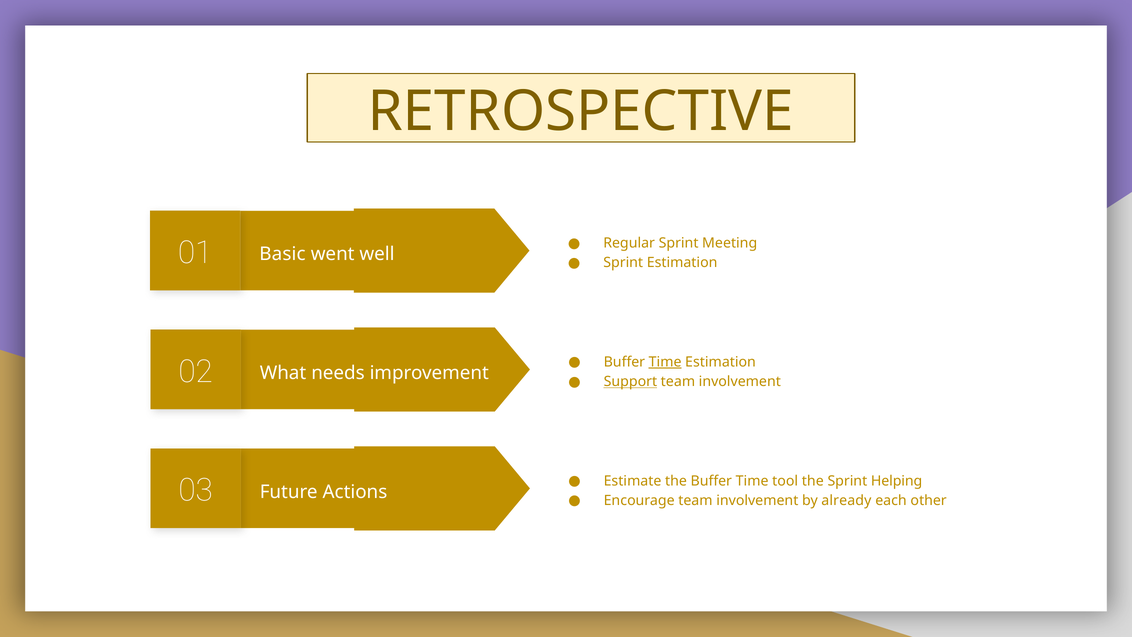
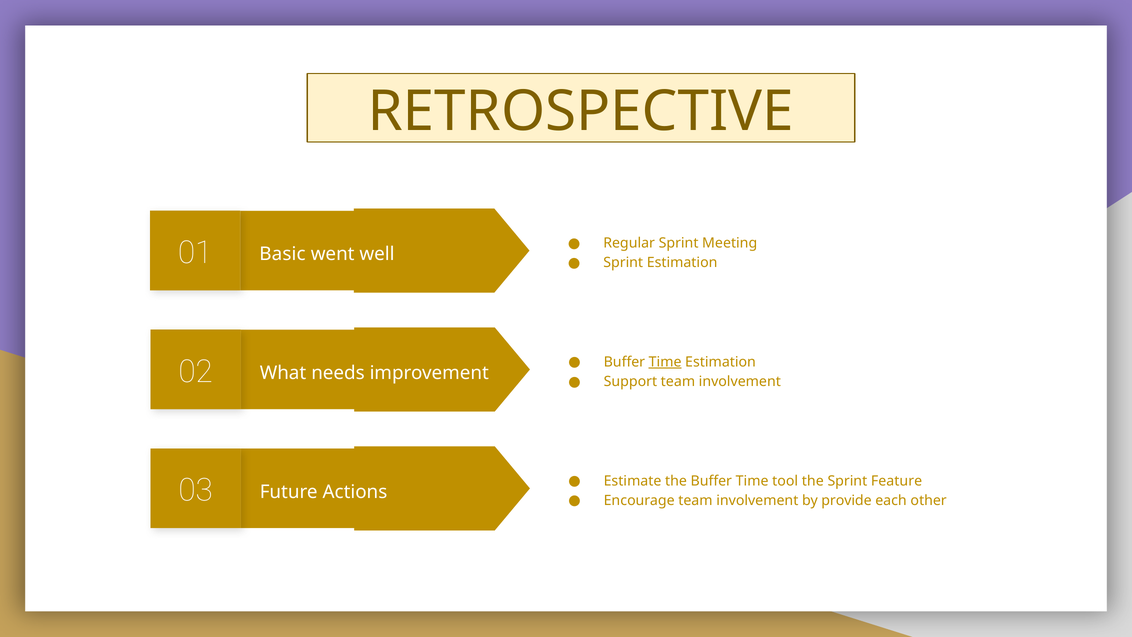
Support underline: present -> none (630, 381)
Helping: Helping -> Feature (897, 481)
already: already -> provide (846, 500)
